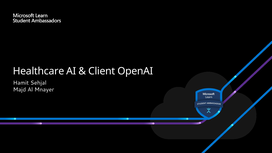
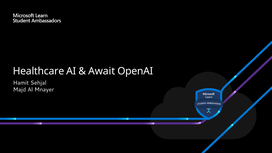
Client: Client -> Await (102, 71)
